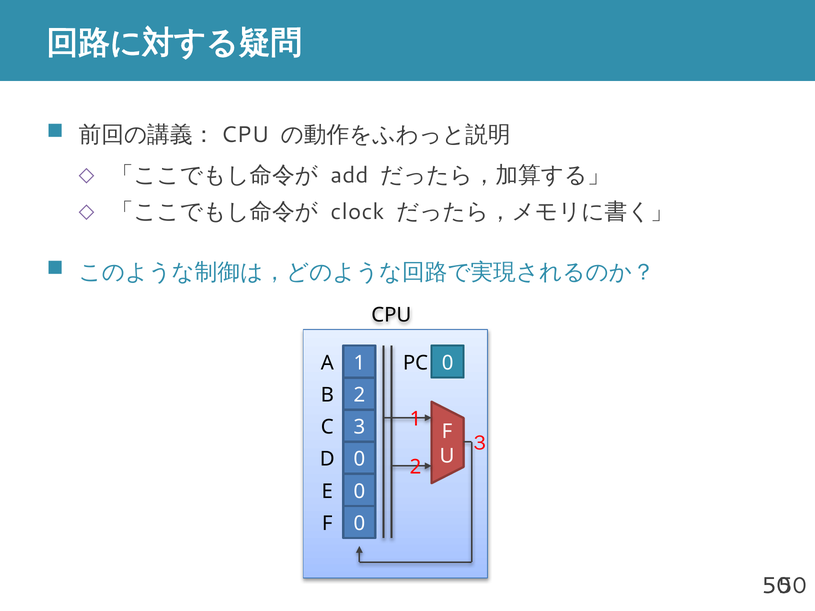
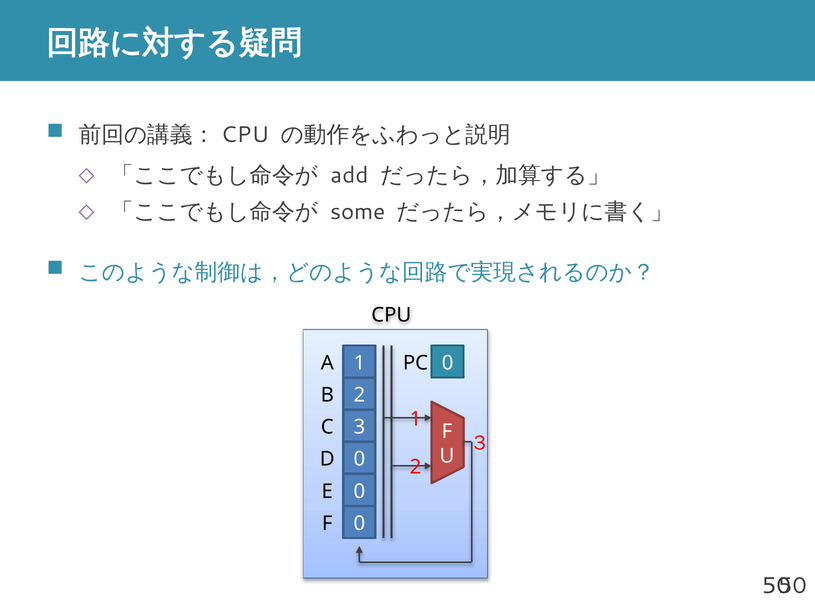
clock: clock -> some (358, 212)
